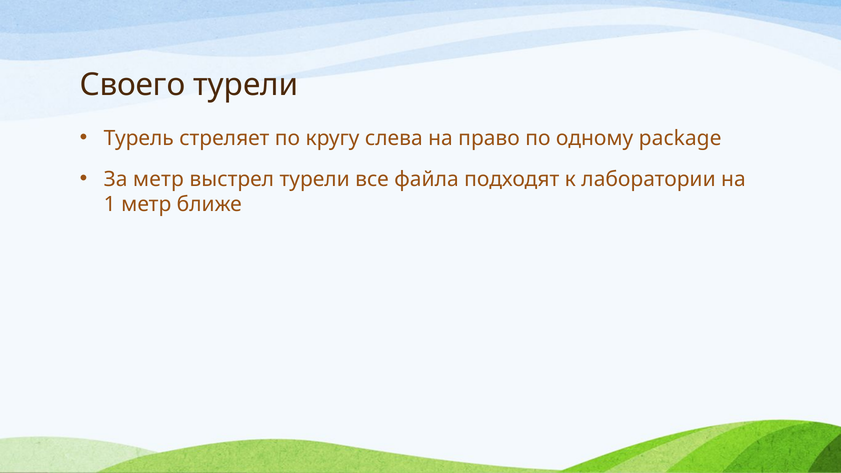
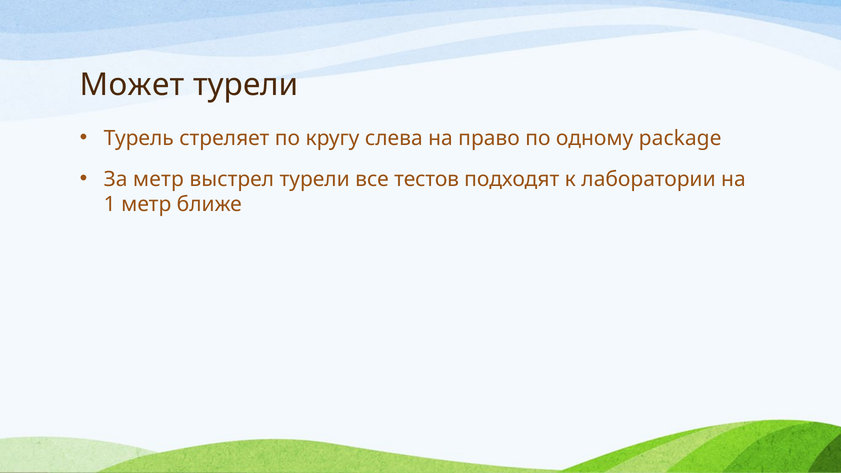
Своего: Своего -> Может (132, 85)
файла: файла -> тестов (427, 179)
